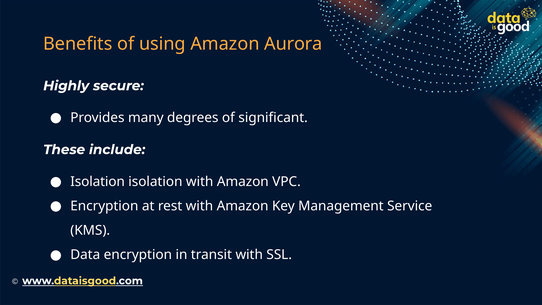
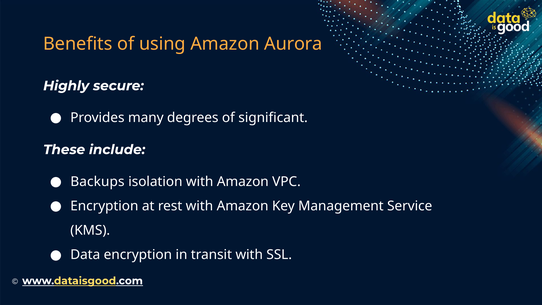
Isolation: Isolation -> Backups (97, 182)
